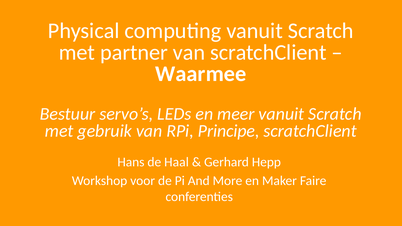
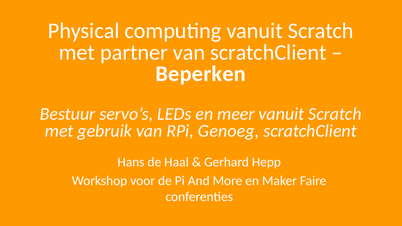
Waarmee: Waarmee -> Beperken (201, 74)
Principe: Principe -> Genoeg (229, 131)
